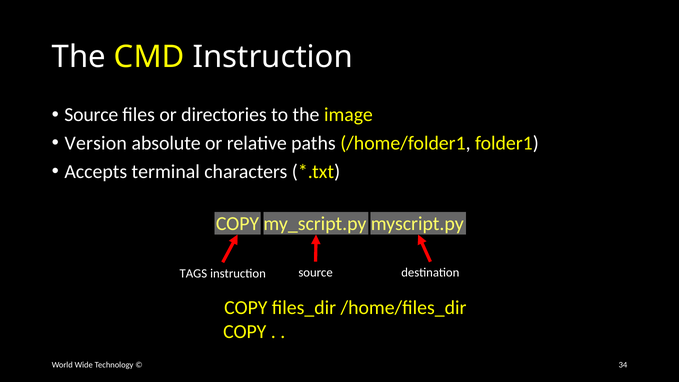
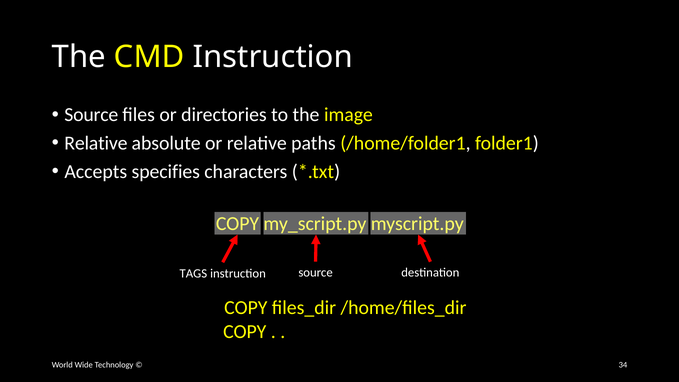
Version: Version -> Relative (96, 143)
terminal: terminal -> specifies (166, 172)
